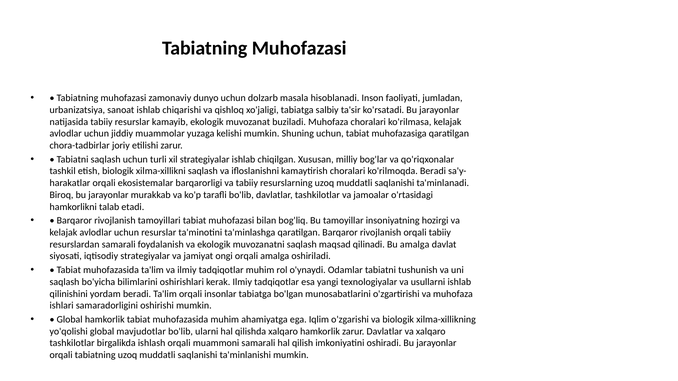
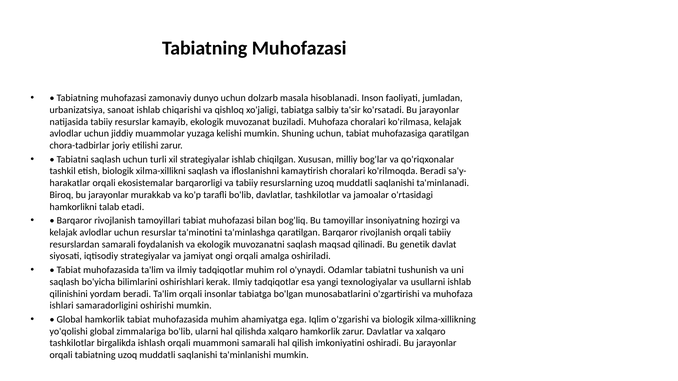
Bu amalga: amalga -> genetik (415, 245)
mavjudotlar: mavjudotlar -> zimmalariga (141, 332)
